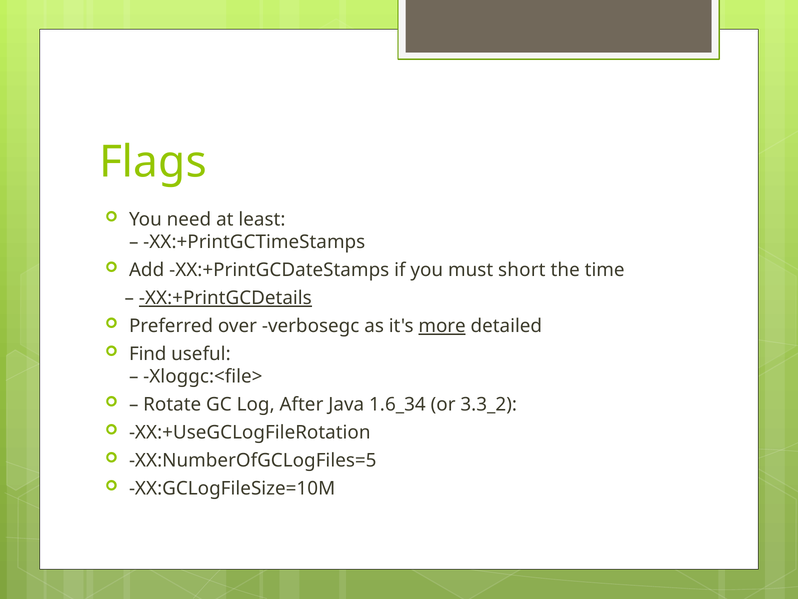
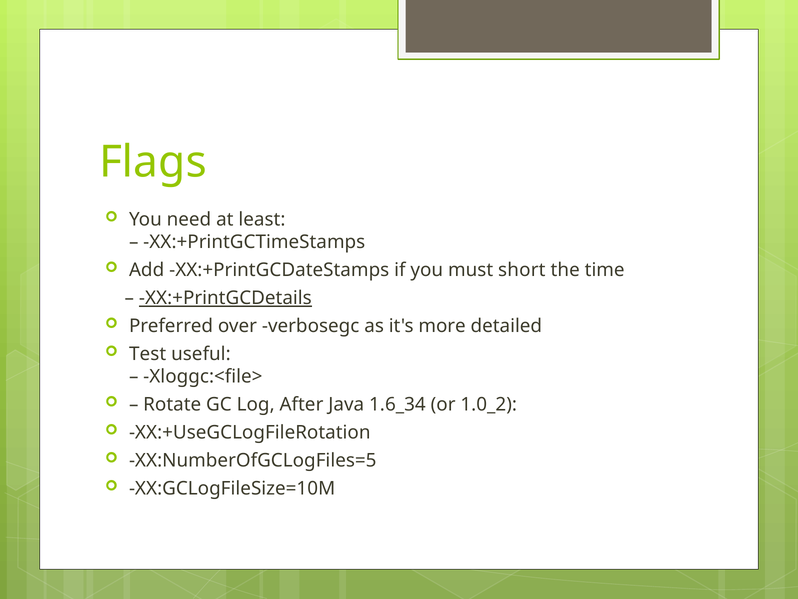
more underline: present -> none (442, 326)
Find: Find -> Test (148, 354)
3.3_2: 3.3_2 -> 1.0_2 (489, 404)
